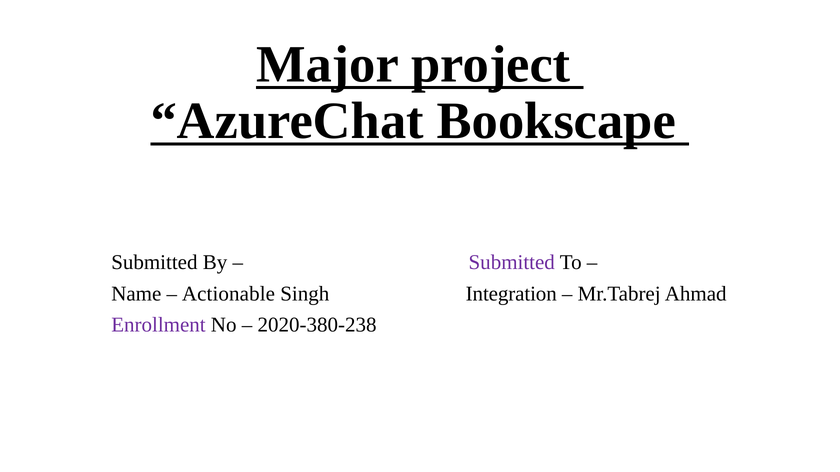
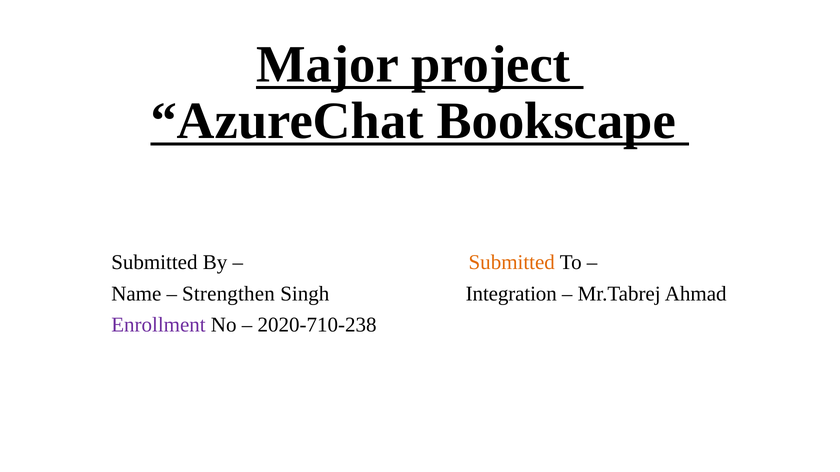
Submitted colour: purple -> orange (512, 263)
Actionable: Actionable -> Strengthen (228, 294)
2020-380-238: 2020-380-238 -> 2020-710-238 (317, 325)
